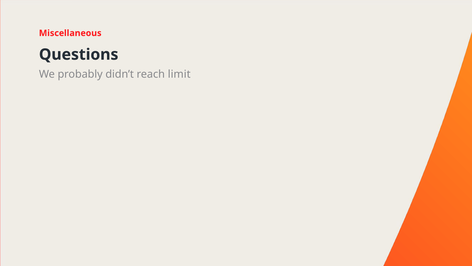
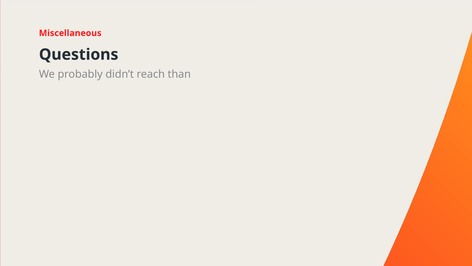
limit: limit -> than (179, 74)
